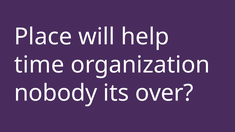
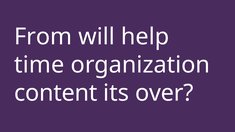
Place: Place -> From (43, 37)
nobody: nobody -> content (56, 93)
